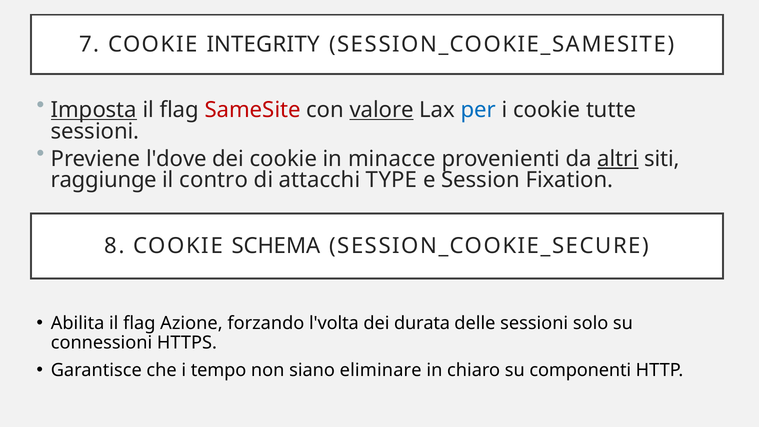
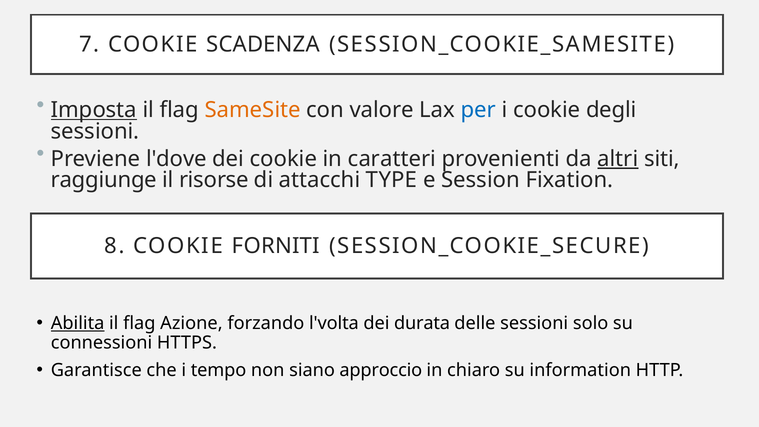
INTEGRITY: INTEGRITY -> SCADENZA (263, 44)
SameSite colour: red -> orange (253, 110)
valore underline: present -> none (382, 110)
tutte: tutte -> degli (611, 110)
minacce: minacce -> caratteri (392, 159)
contro: contro -> risorse (214, 180)
SCHEMA: SCHEMA -> FORNITI (276, 246)
Abilita underline: none -> present (78, 323)
eliminare: eliminare -> approccio (381, 370)
componenti: componenti -> information (580, 370)
